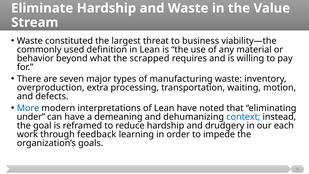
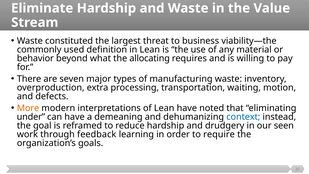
scrapped: scrapped -> allocating (150, 58)
More colour: blue -> orange (28, 108)
each: each -> seen (284, 126)
impede: impede -> require (219, 134)
